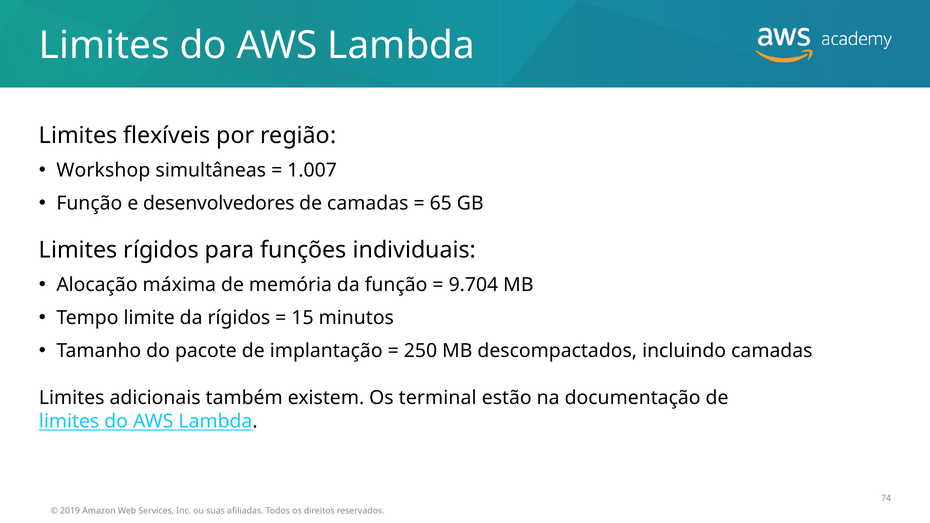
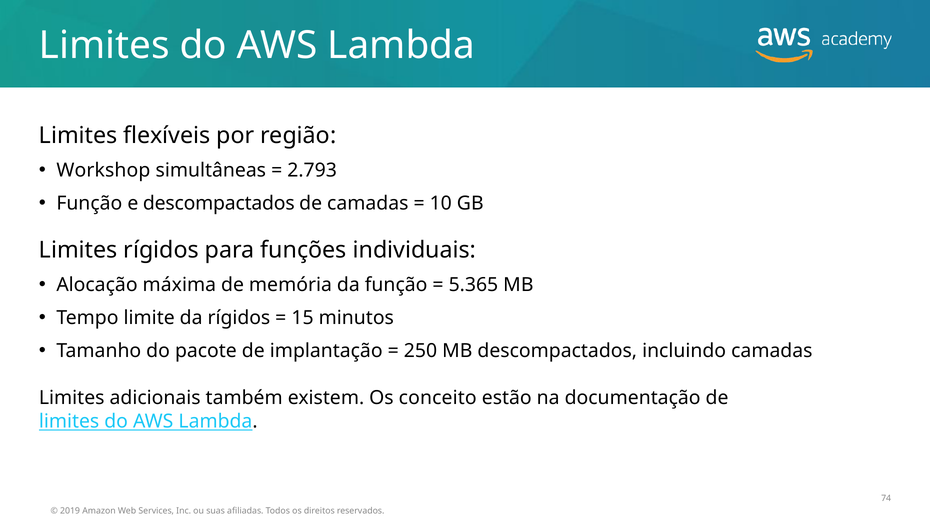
1.007: 1.007 -> 2.793 (312, 171)
e desenvolvedores: desenvolvedores -> descompactados (219, 204)
65: 65 -> 10 (441, 204)
9.704: 9.704 -> 5.365 (473, 285)
terminal: terminal -> conceito (438, 398)
